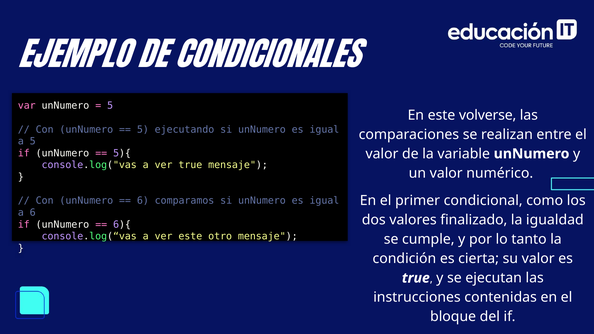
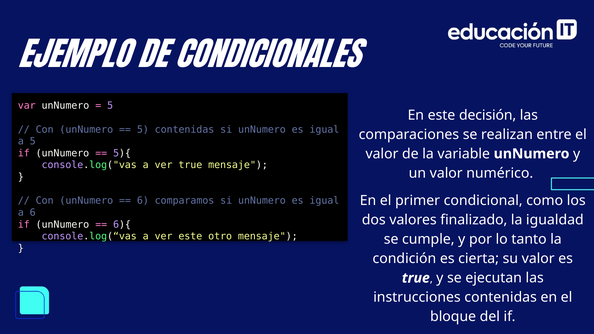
volverse: volverse -> decisión (488, 115)
5 ejecutando: ejecutando -> contenidas (184, 129)
